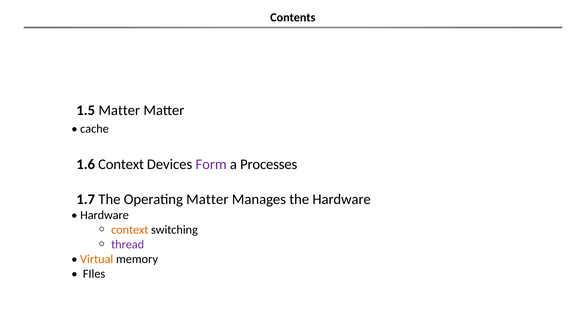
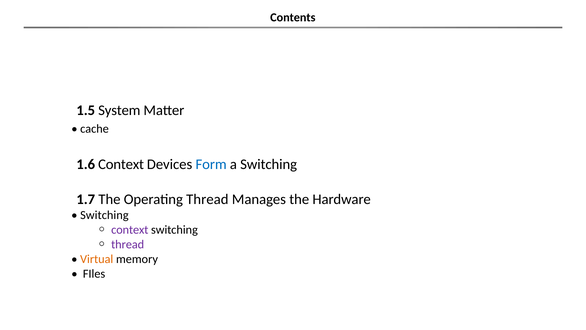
Matter: Matter -> System (119, 110)
Form colour: purple -> blue (211, 164)
a Processes: Processes -> Switching (269, 164)
Operating Matter: Matter -> Thread (207, 199)
Hardware: Hardware -> Switching (104, 215)
context colour: orange -> purple (130, 230)
